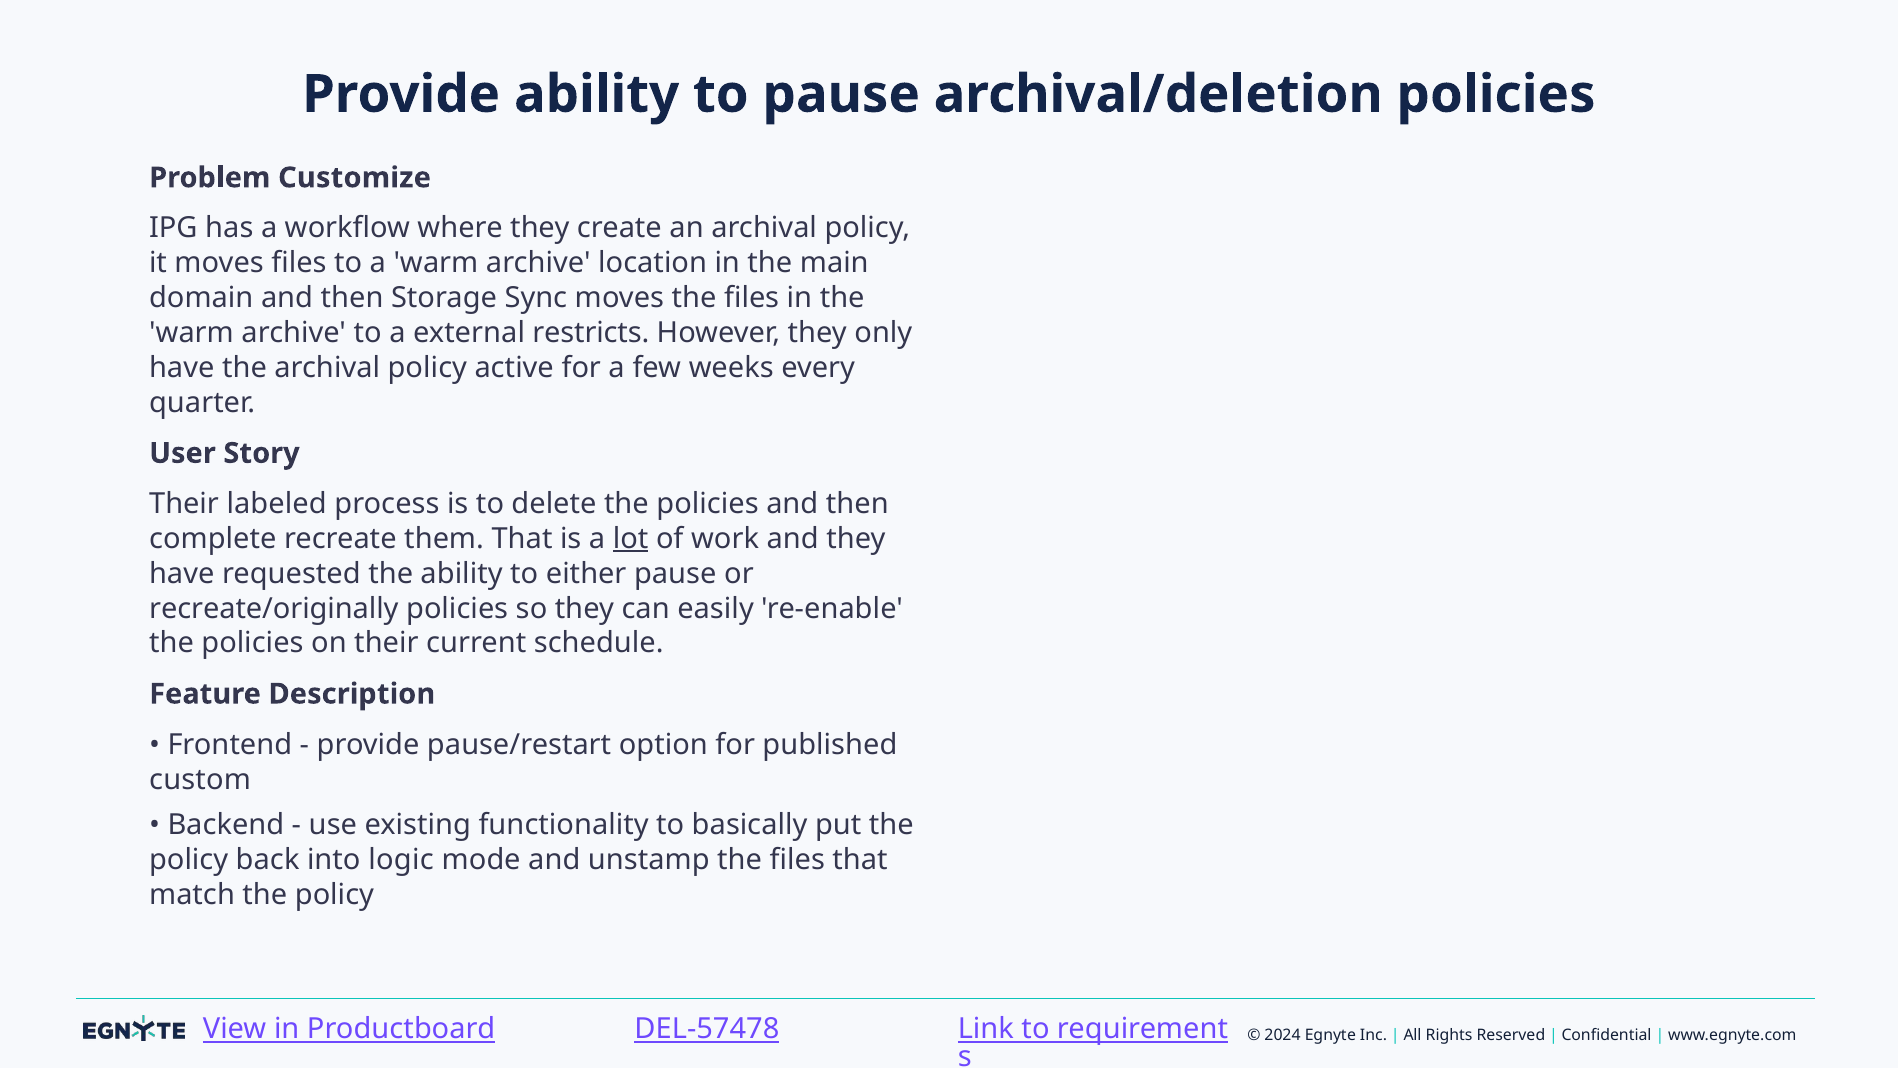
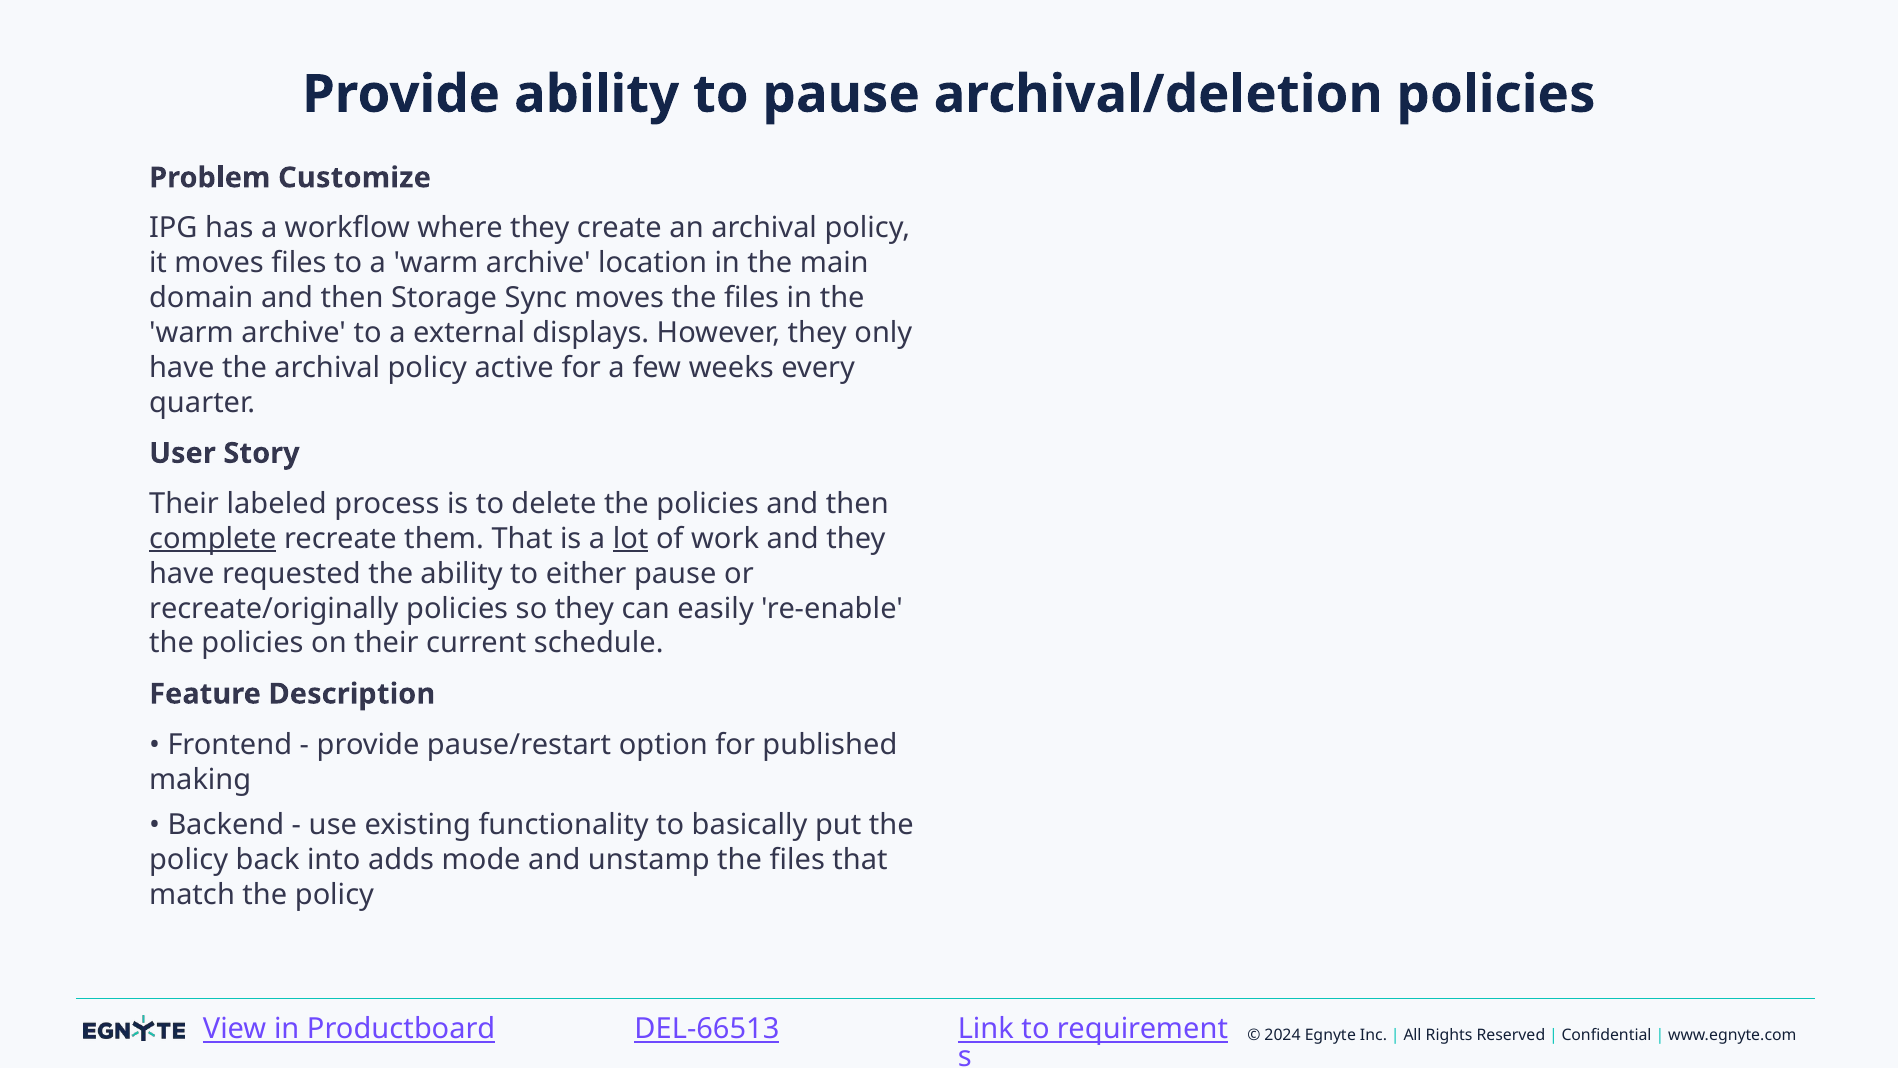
restricts: restricts -> displays (591, 333)
complete underline: none -> present (213, 539)
custom: custom -> making (200, 779)
logic: logic -> adds (401, 859)
DEL-57478: DEL-57478 -> DEL-66513 (707, 1028)
